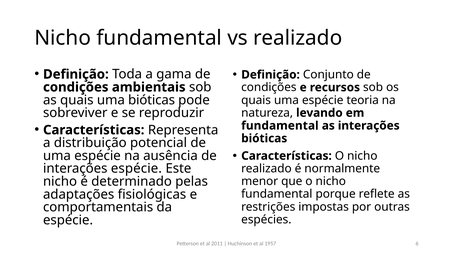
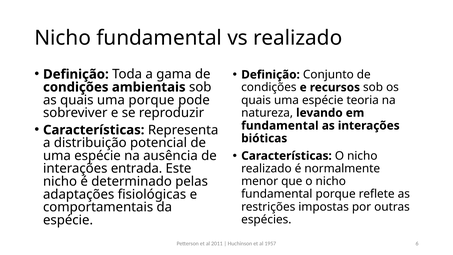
uma bióticas: bióticas -> porque (151, 100)
interações espécie: espécie -> entrada (137, 168)
